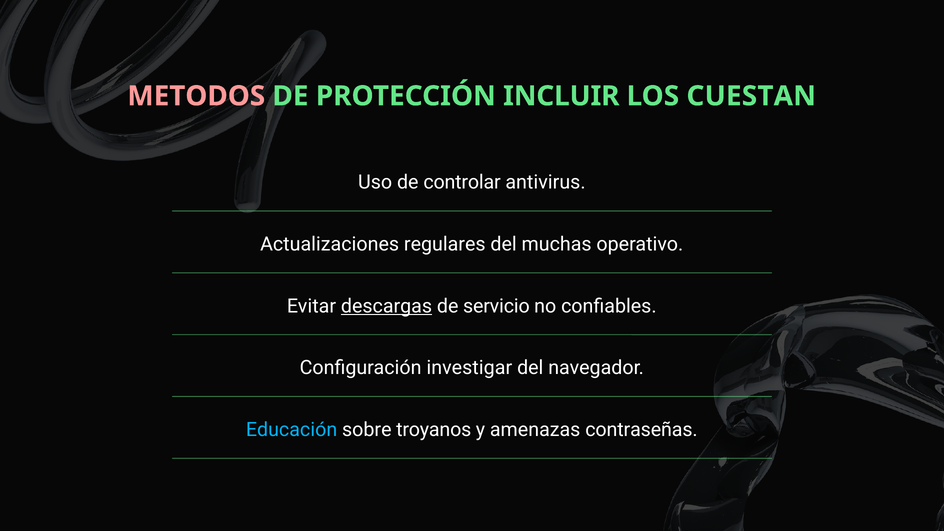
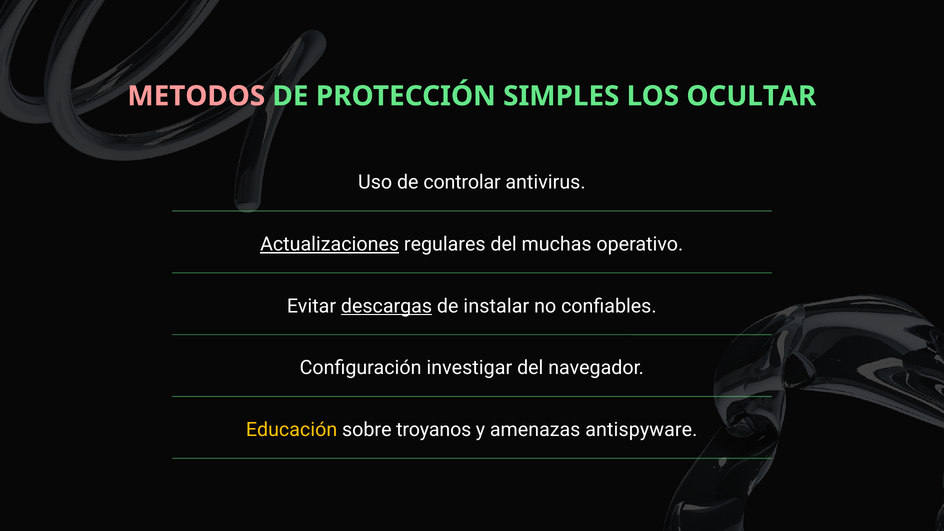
INCLUIR: INCLUIR -> SIMPLES (561, 96)
CUESTAN: CUESTAN -> OCULTAR (751, 96)
Actualizaciones underline: none -> present (330, 244)
servicio: servicio -> instalar (496, 306)
Educación colour: light blue -> yellow (292, 430)
contraseñas: contraseñas -> antispyware (641, 430)
